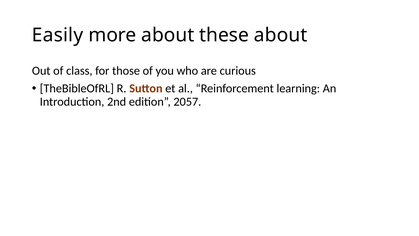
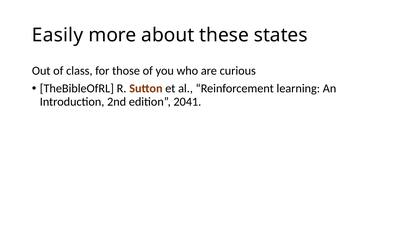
these about: about -> states (281, 35)
2057: 2057 -> 2041 (187, 102)
